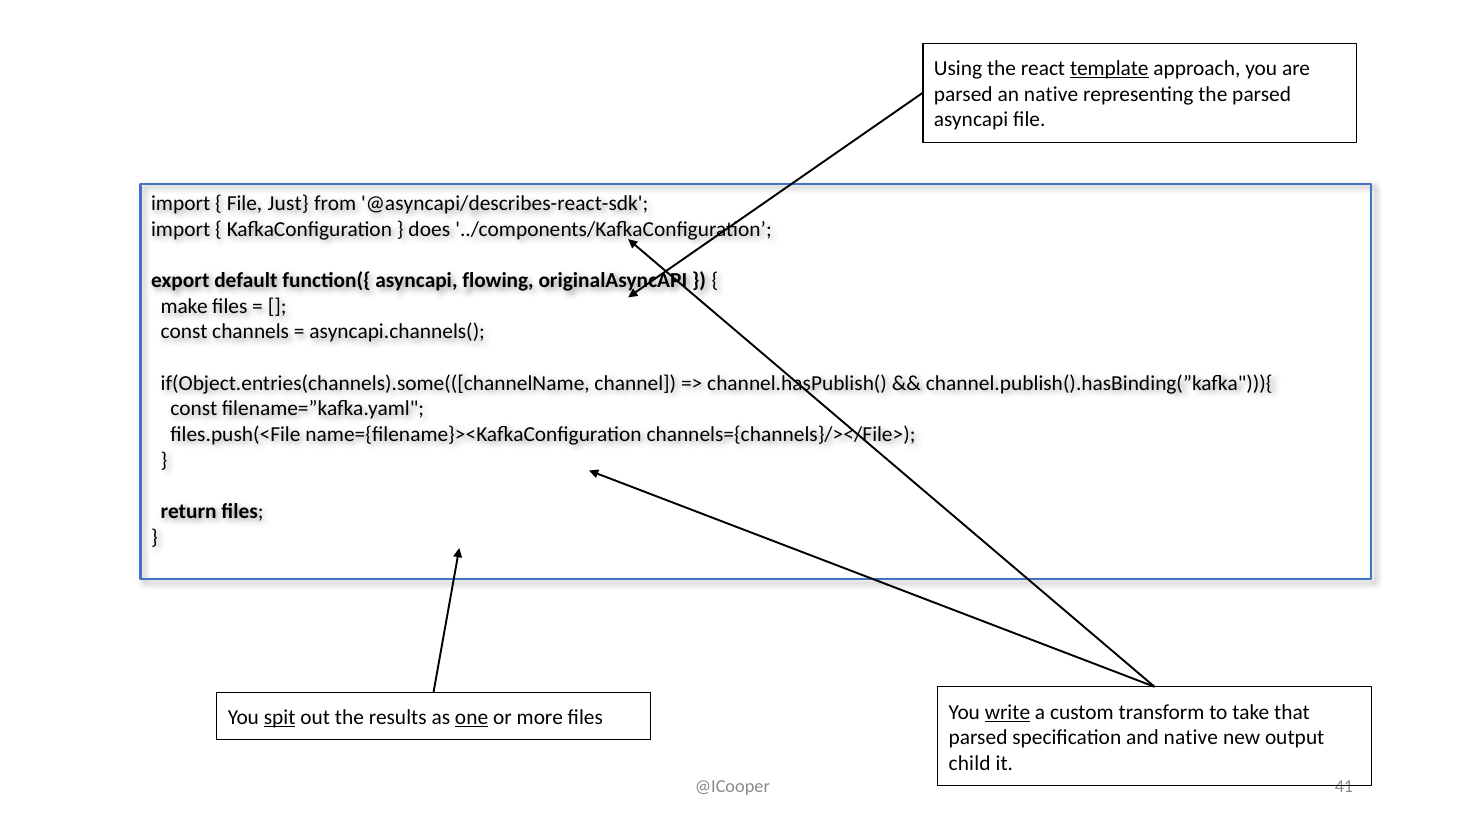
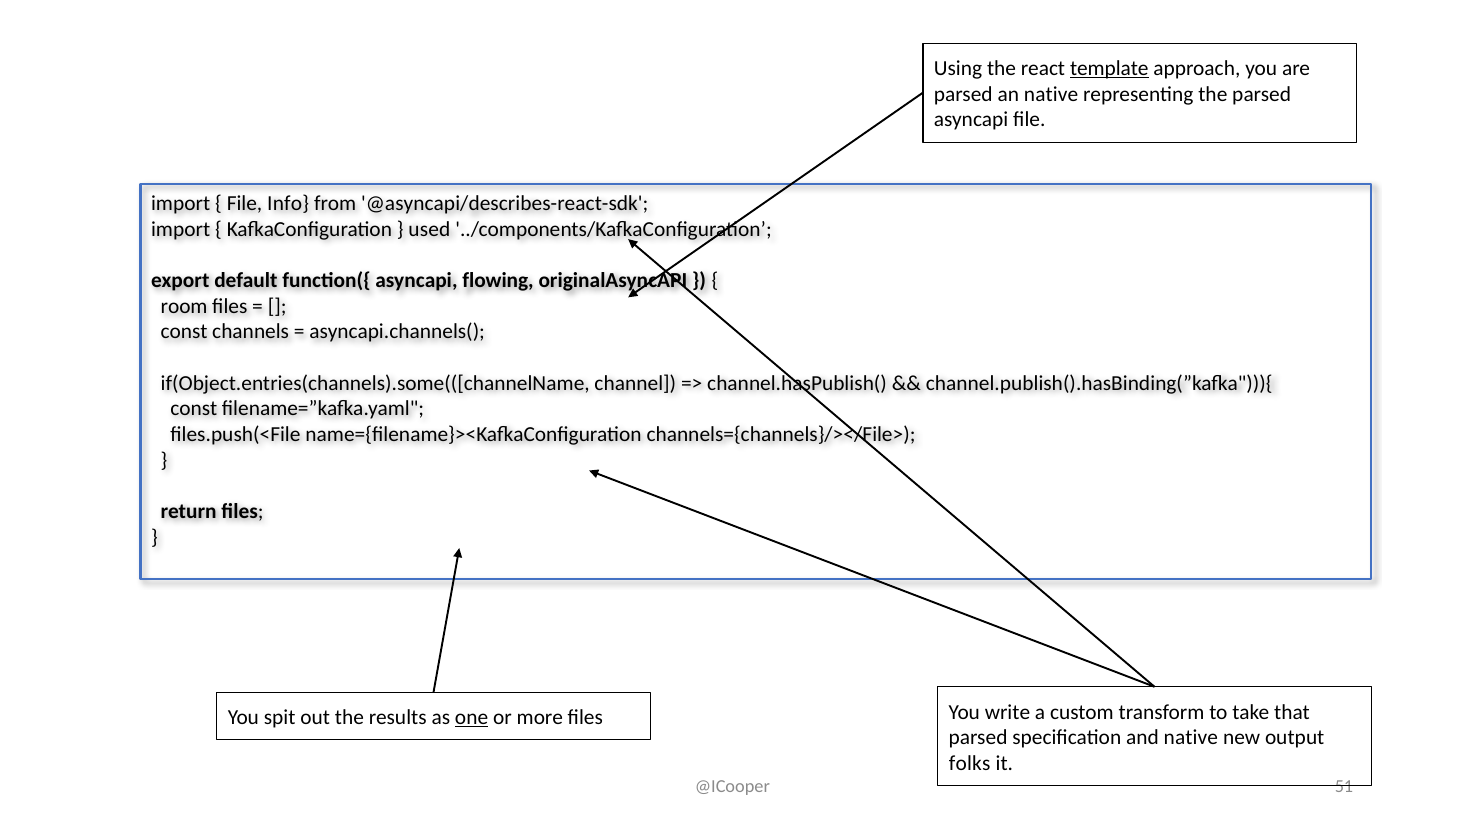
Just: Just -> Info (288, 204)
does: does -> used (429, 229)
make: make -> room (184, 306)
write underline: present -> none (1007, 712)
spit underline: present -> none (280, 718)
child: child -> folks (970, 763)
41: 41 -> 51 (1344, 787)
